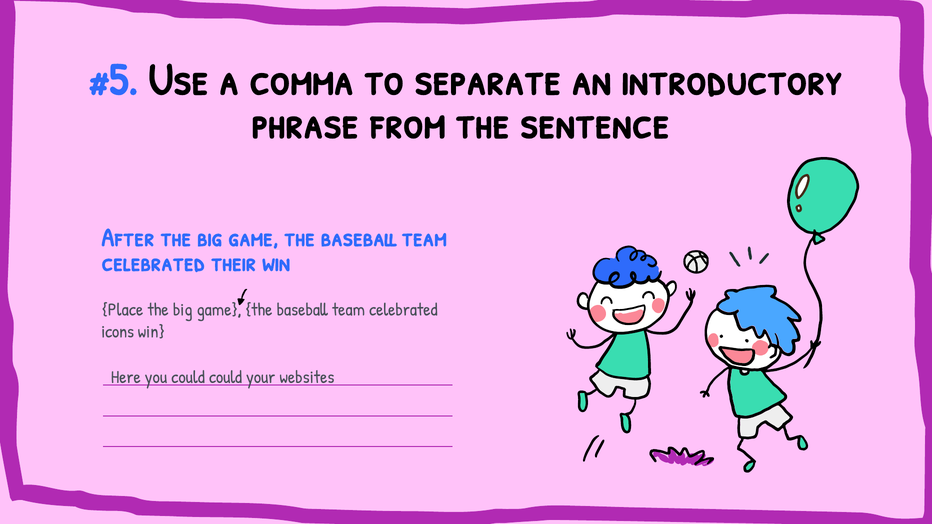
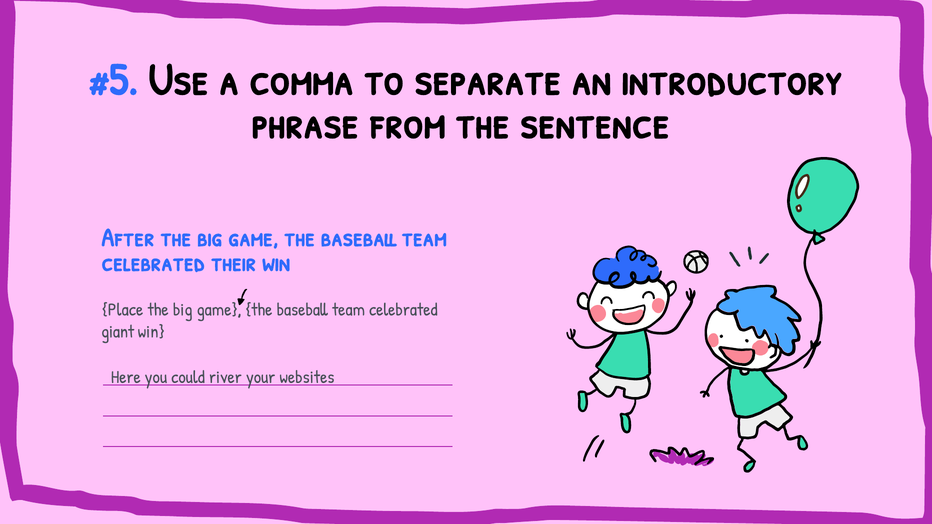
icons: icons -> giant (118, 332)
could could: could -> river (225, 378)
